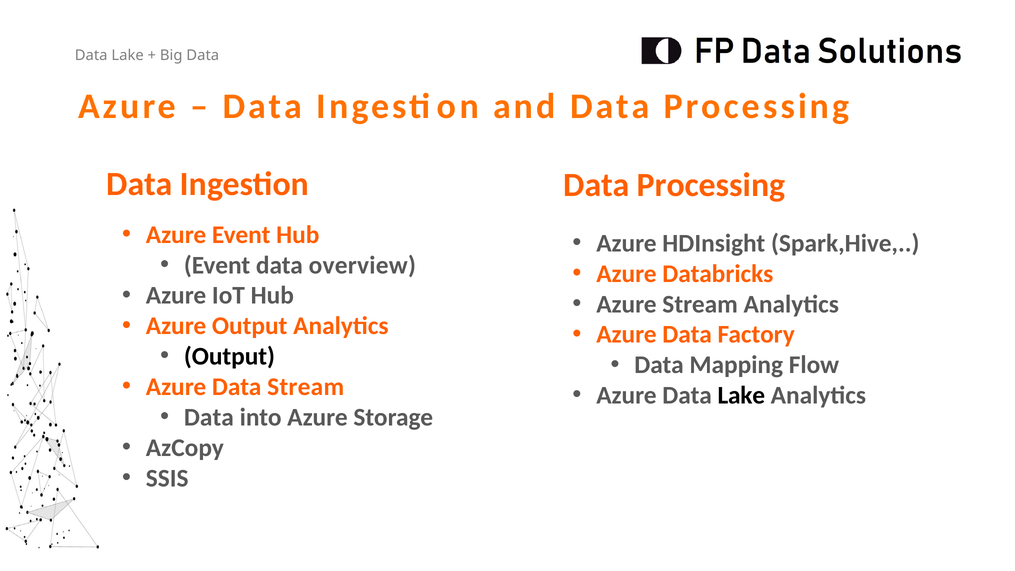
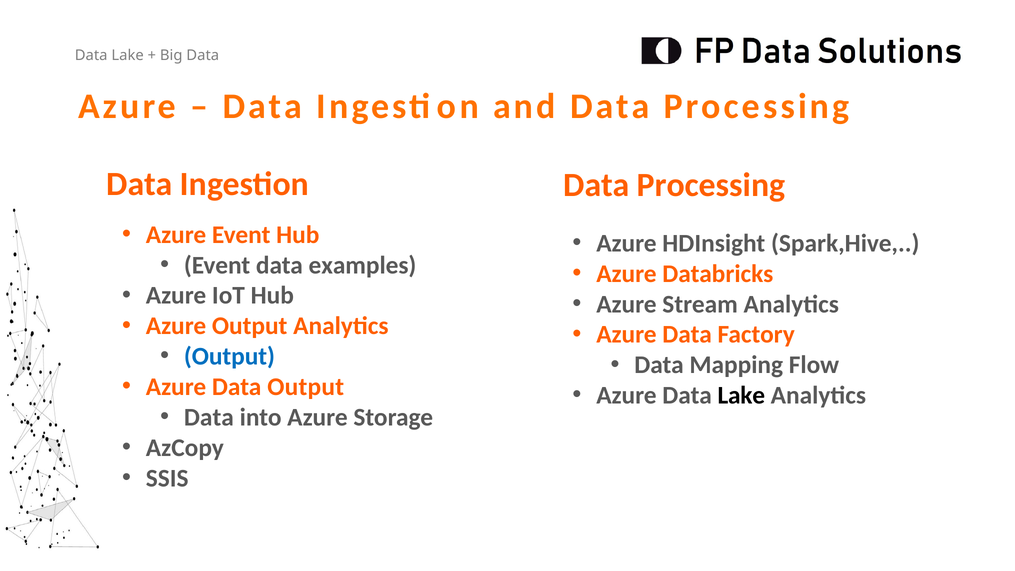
overview: overview -> examples (362, 265)
Output colour: black -> blue (229, 356)
Data Stream: Stream -> Output (306, 387)
